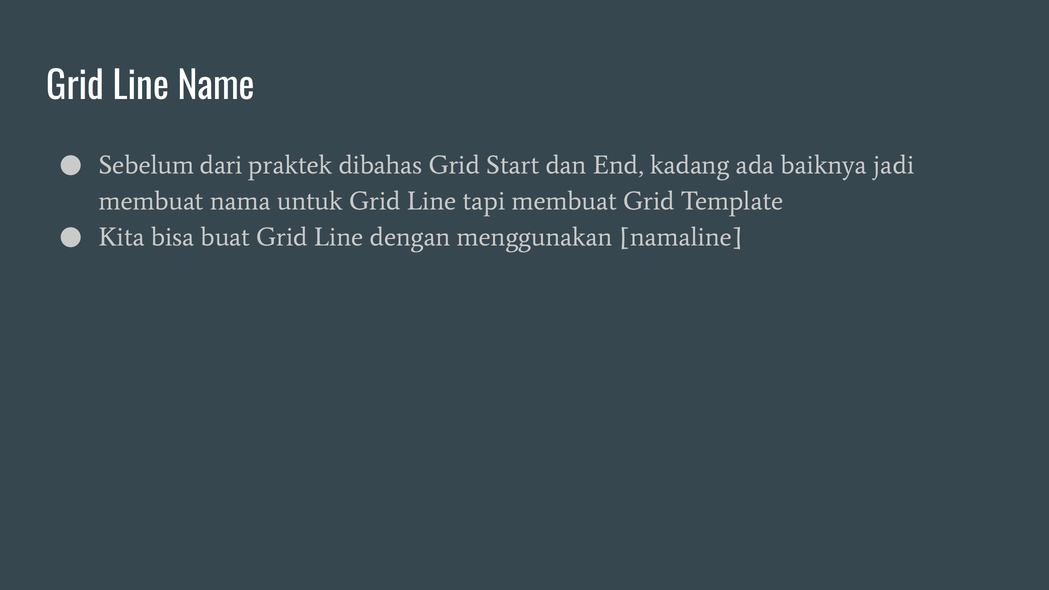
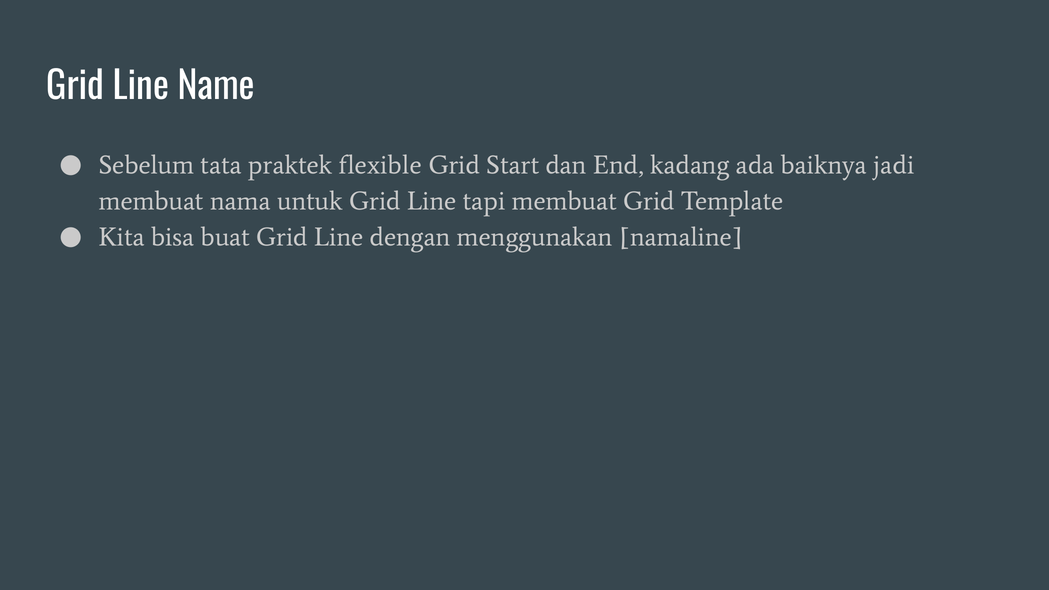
dari: dari -> tata (221, 165)
dibahas: dibahas -> flexible (380, 165)
